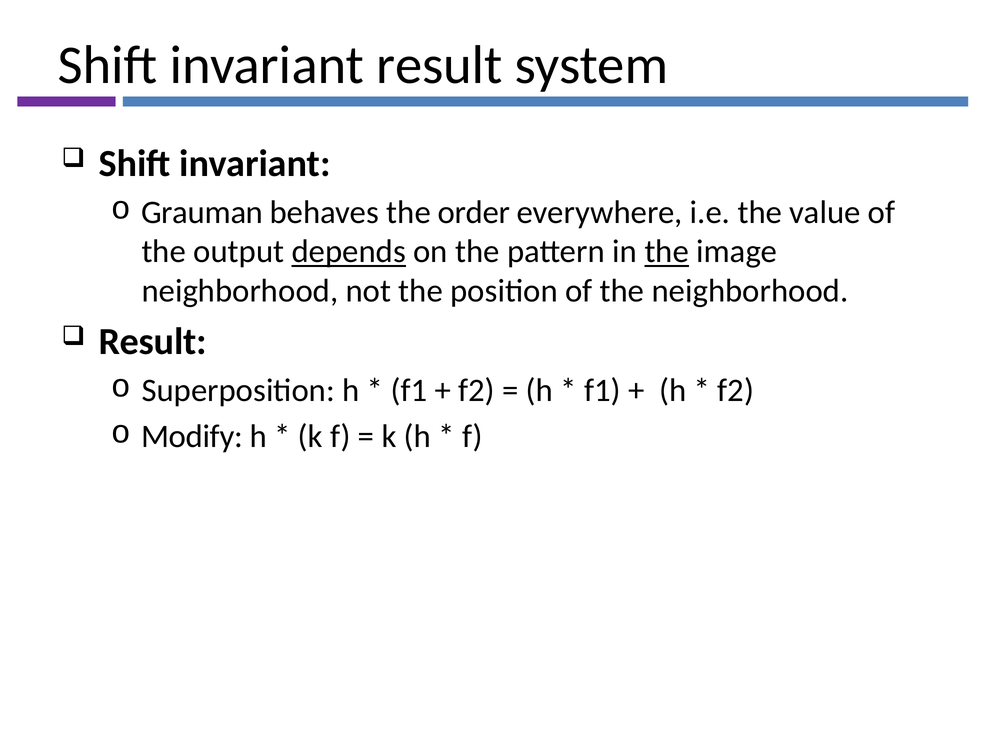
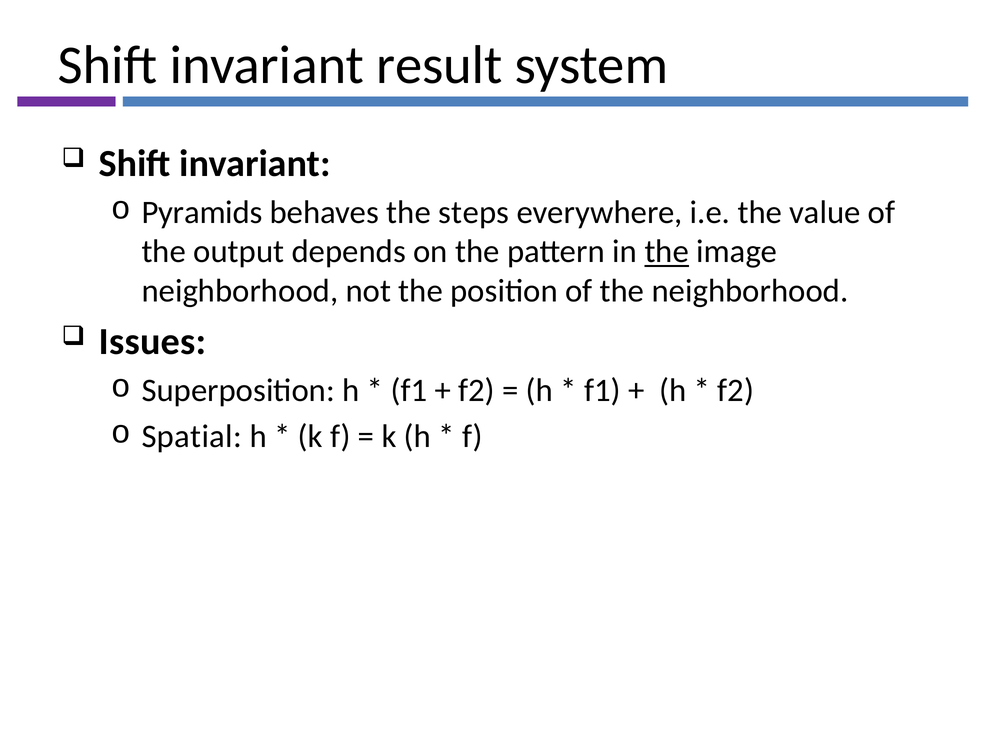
Grauman: Grauman -> Pyramids (202, 212)
order: order -> steps (474, 212)
depends underline: present -> none (349, 252)
Result: Result -> Issues (152, 342)
Modify: Modify -> Spatial (192, 436)
